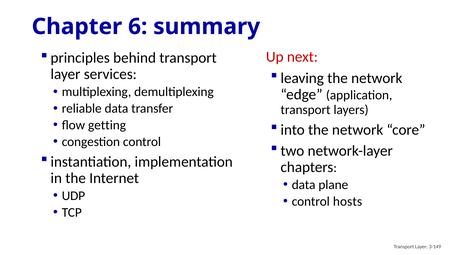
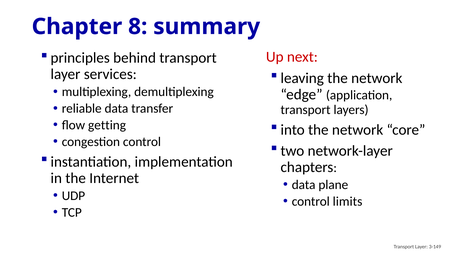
6: 6 -> 8 (138, 27)
hosts: hosts -> limits (348, 201)
